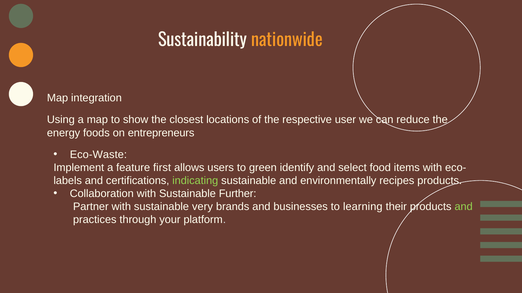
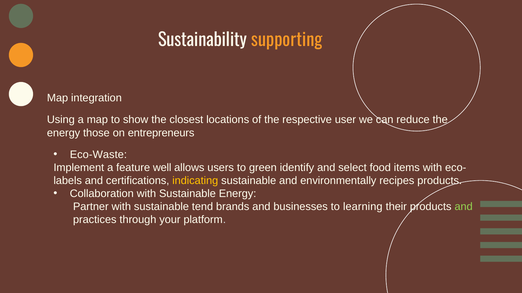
nationwide: nationwide -> supporting (287, 40)
foods: foods -> those (96, 133)
first: first -> well (162, 168)
indicating colour: light green -> yellow (195, 181)
Sustainable Further: Further -> Energy (238, 194)
very: very -> tend (202, 207)
